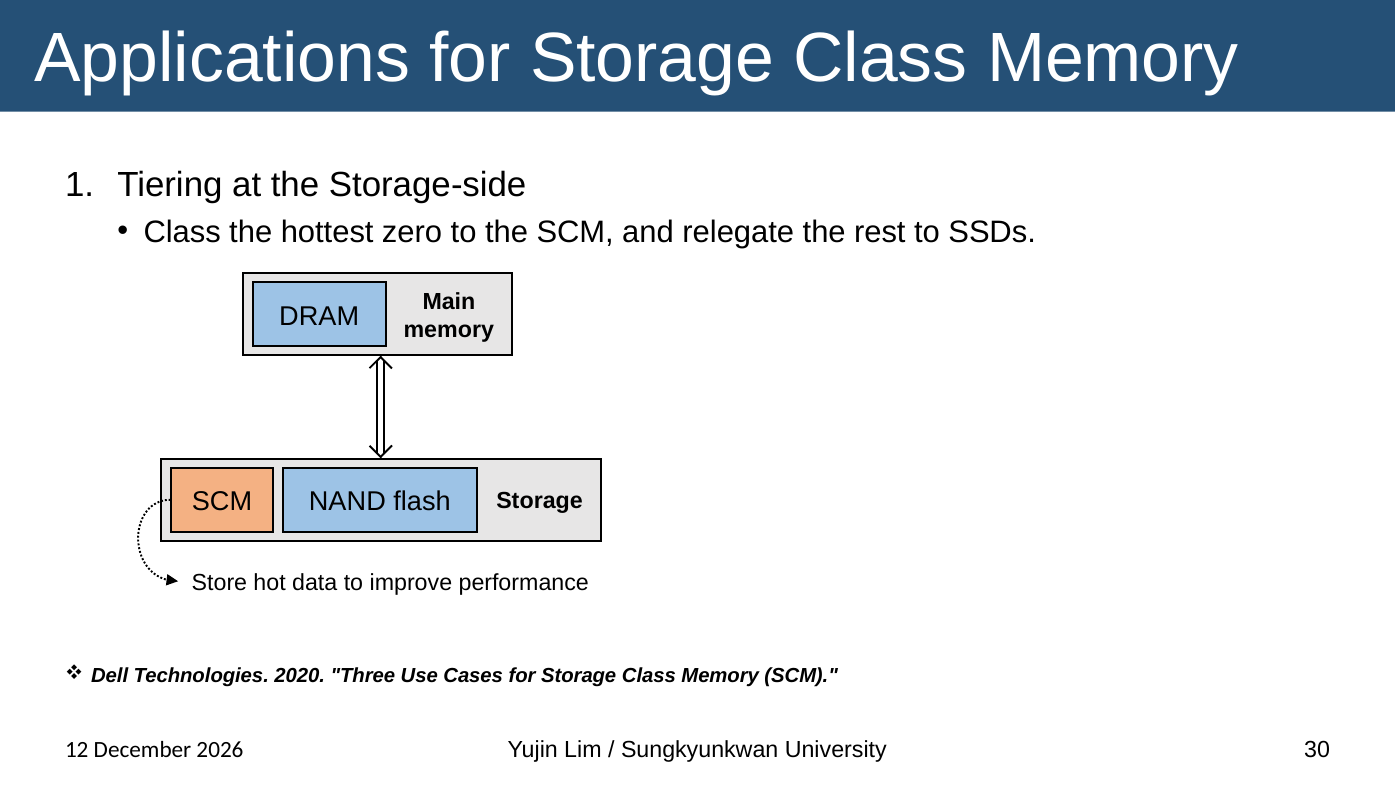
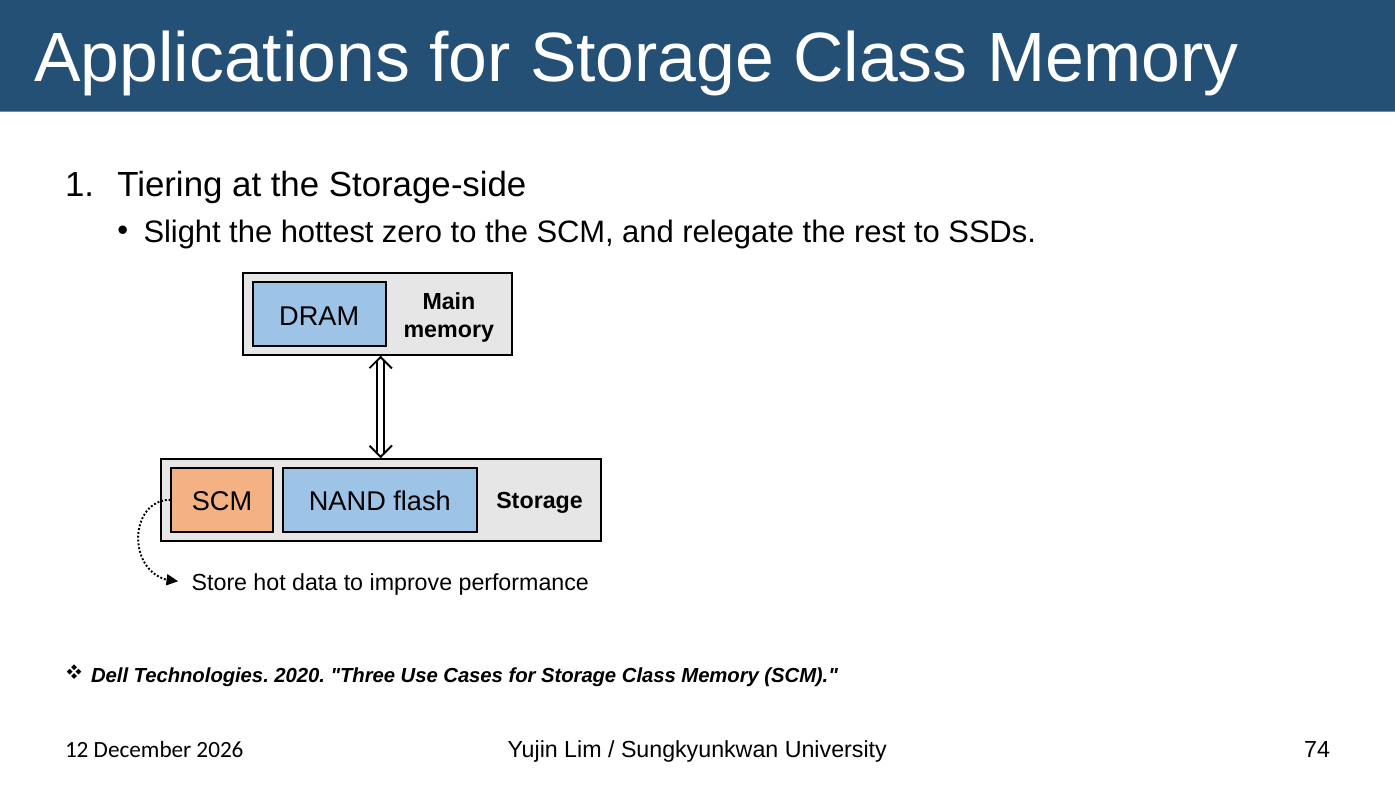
Class: Class -> Slight (182, 232)
30: 30 -> 74 (1317, 750)
